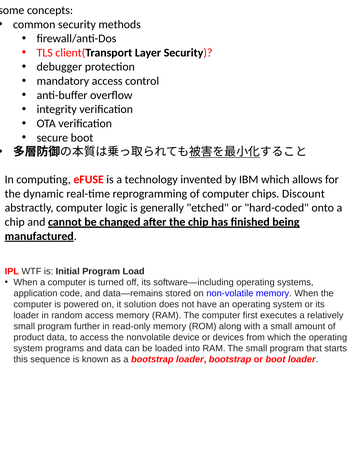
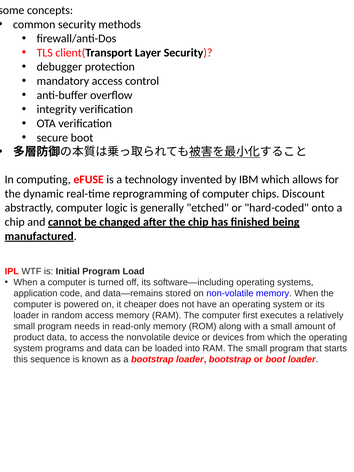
solution: solution -> cheaper (140, 304)
further: further -> needs (87, 326)
